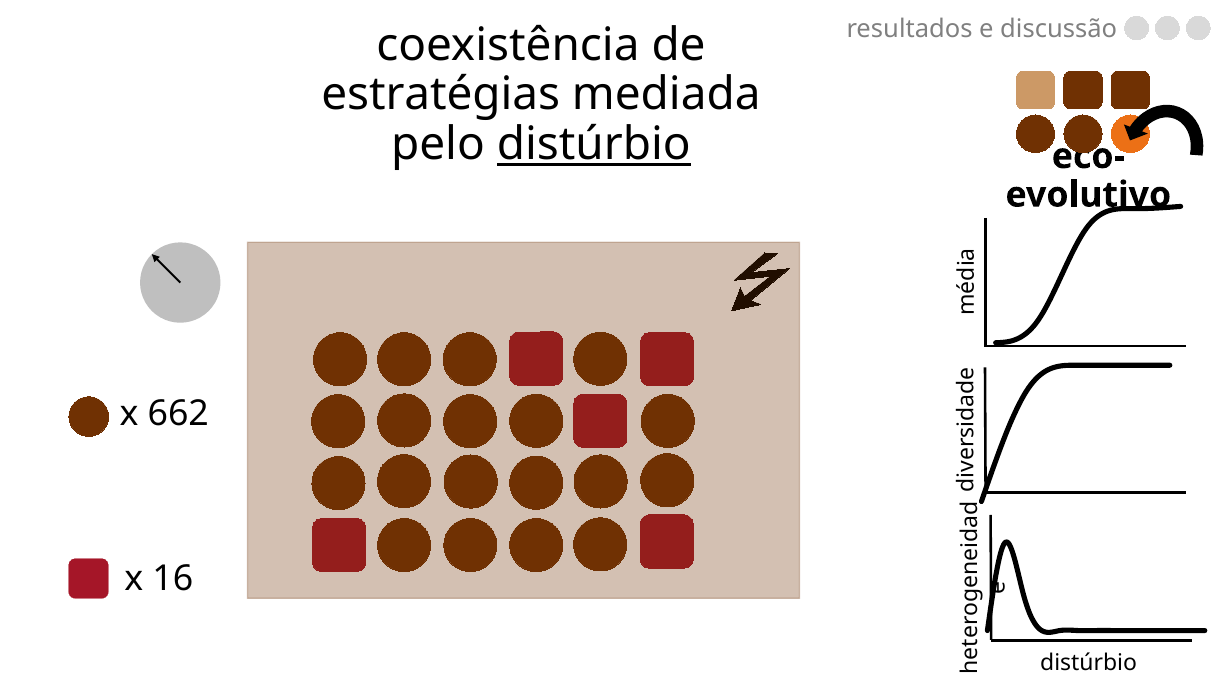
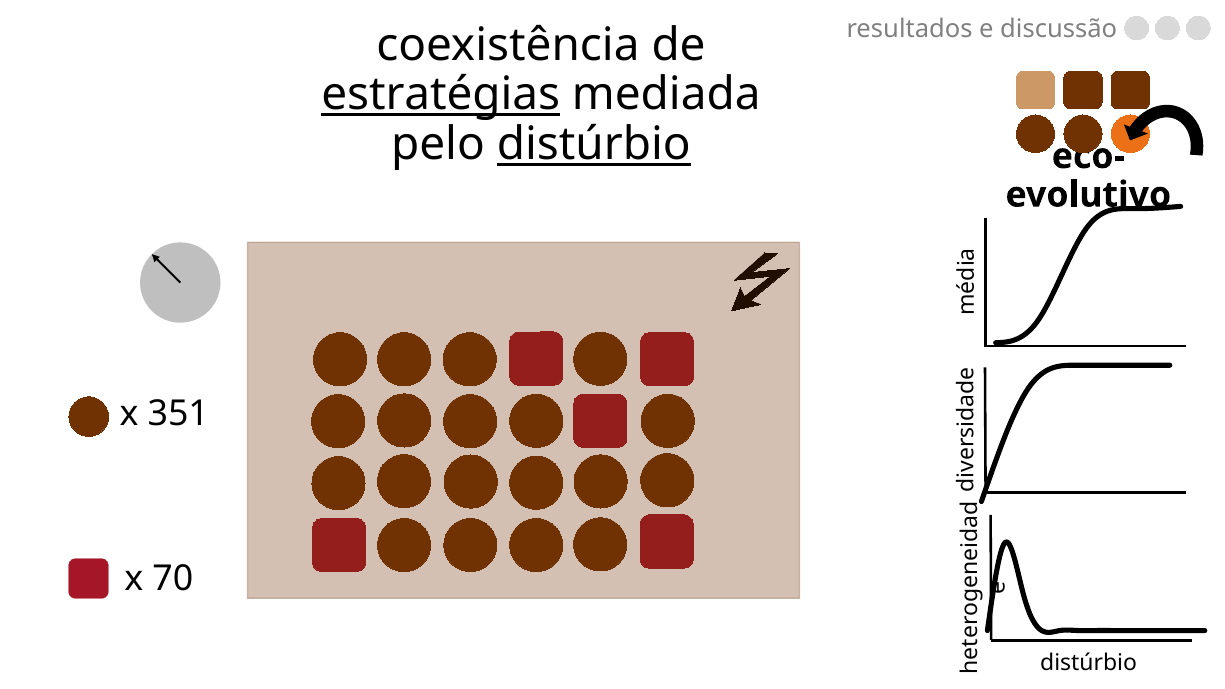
estratégias underline: none -> present (441, 95)
662: 662 -> 351 (178, 413)
16: 16 -> 70 (173, 578)
